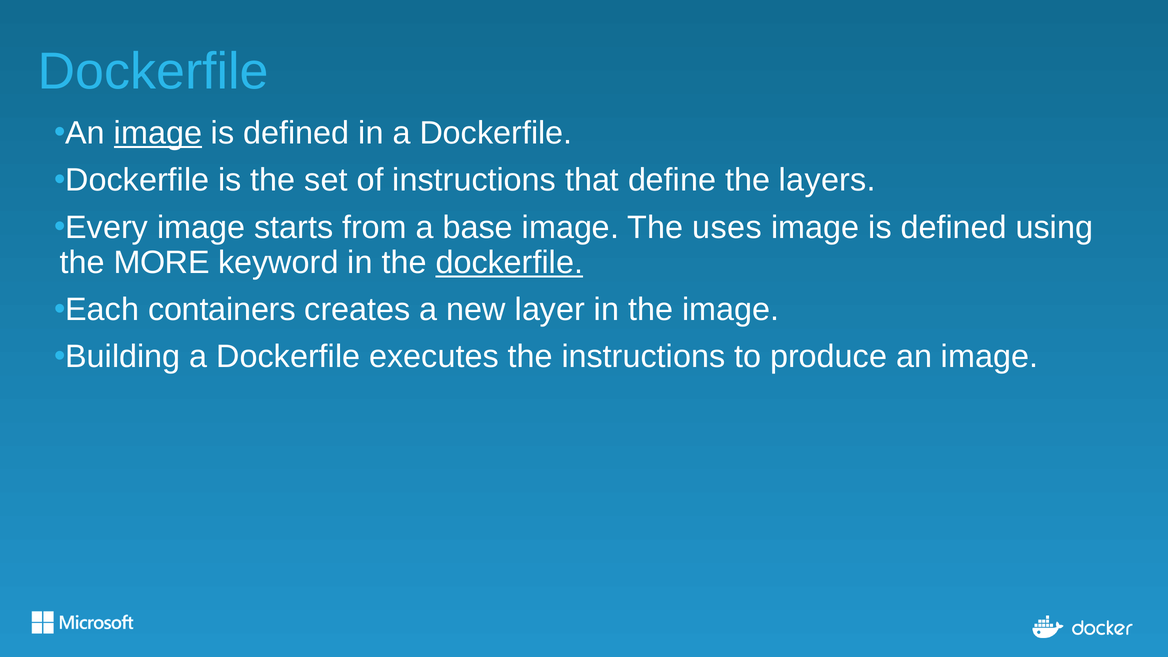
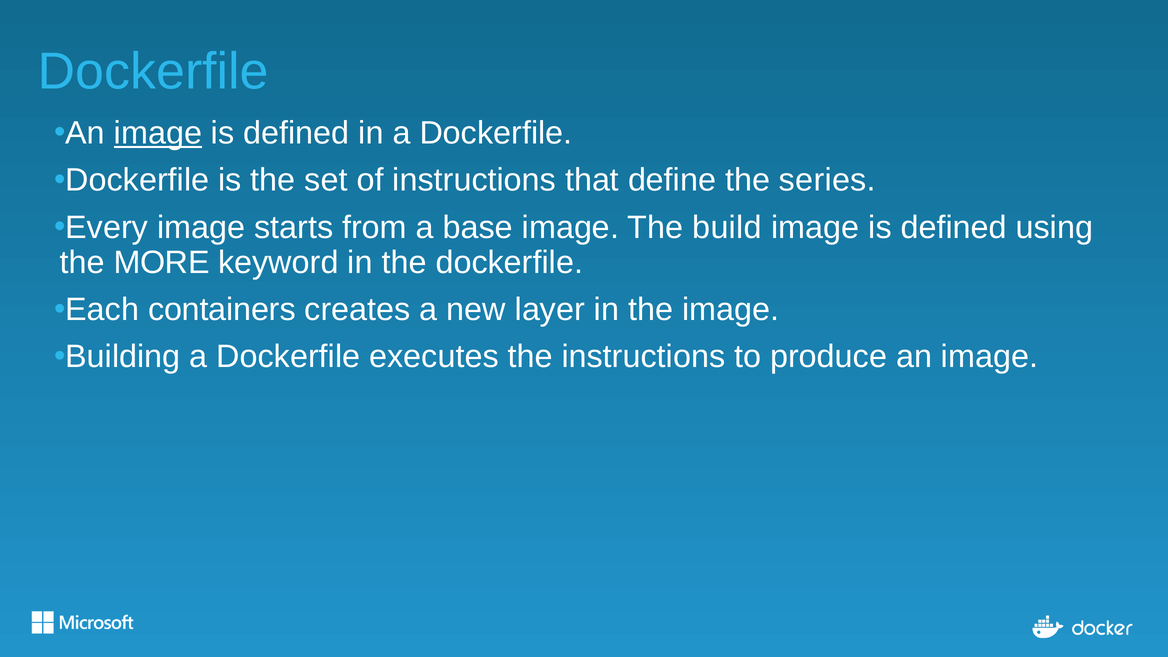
layers: layers -> series (827, 180)
uses: uses -> build (727, 227)
dockerfile underline: present -> none (509, 262)
